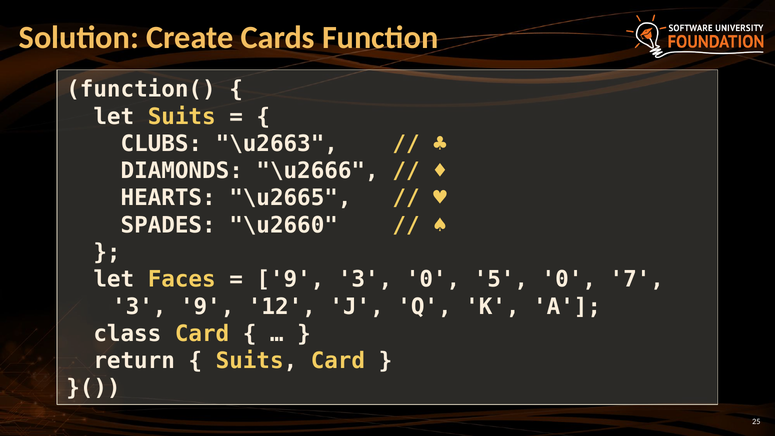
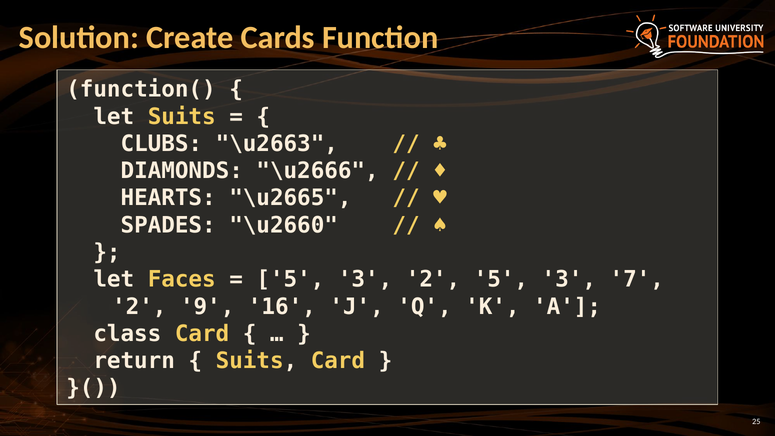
9: 9 -> 5 (290, 279)
3 0: 0 -> 2 (433, 279)
0: 0 -> 3 (569, 279)
3: 3 -> 2 (139, 307)
12: 12 -> 16 (282, 307)
